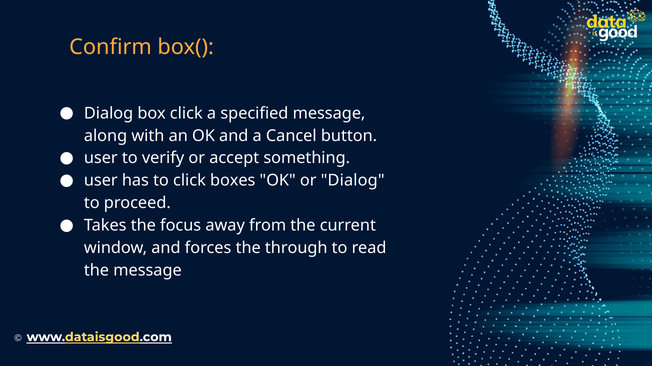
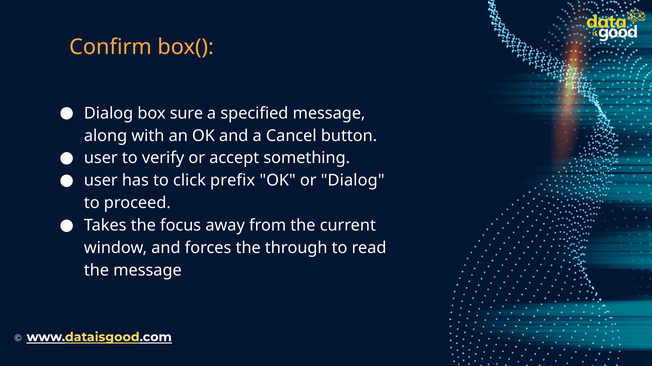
box click: click -> sure (186, 113)
boxes: boxes -> prefix (233, 181)
